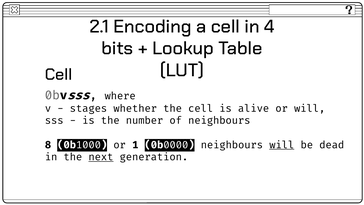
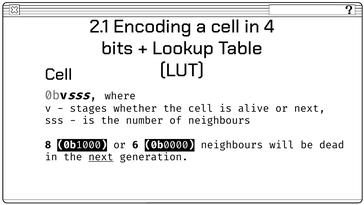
or will: will -> next (310, 108)
1: 1 -> 6 (135, 145)
will underline: present -> none (282, 145)
